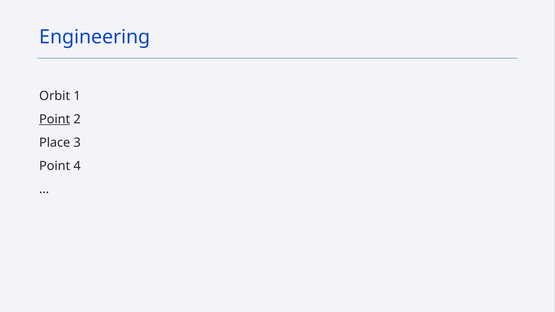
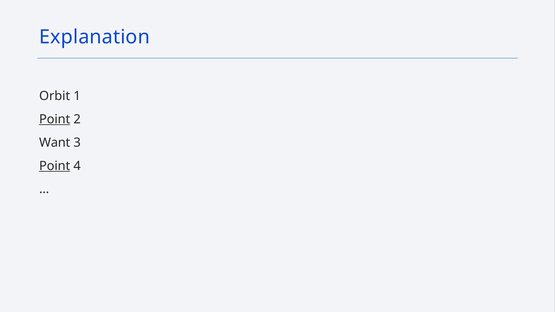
Engineering: Engineering -> Explanation (95, 37)
Place: Place -> Want (55, 143)
Point underline: none -> present (55, 166)
